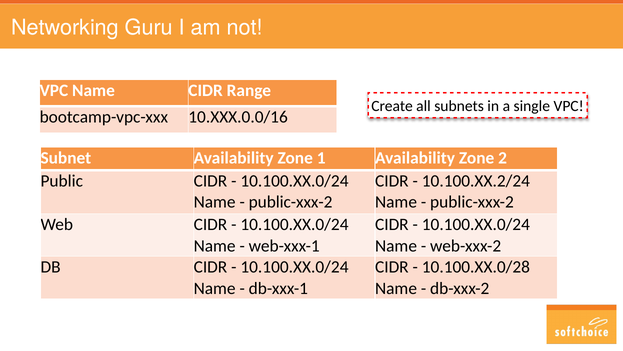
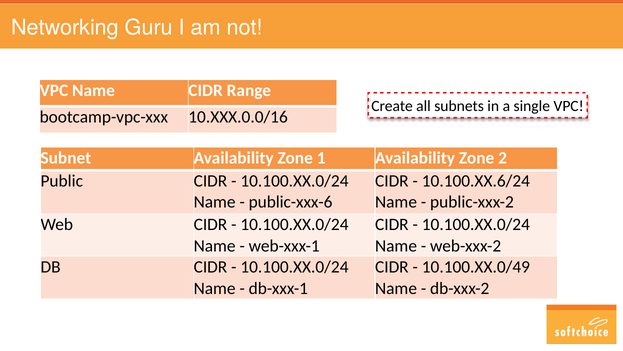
10.100.XX.2/24: 10.100.XX.2/24 -> 10.100.XX.6/24 (476, 181)
public-xxx-2: public-xxx-2 -> public-xxx-6 (291, 202)
10.100.XX.0/28: 10.100.XX.0/28 -> 10.100.XX.0/49 (476, 267)
